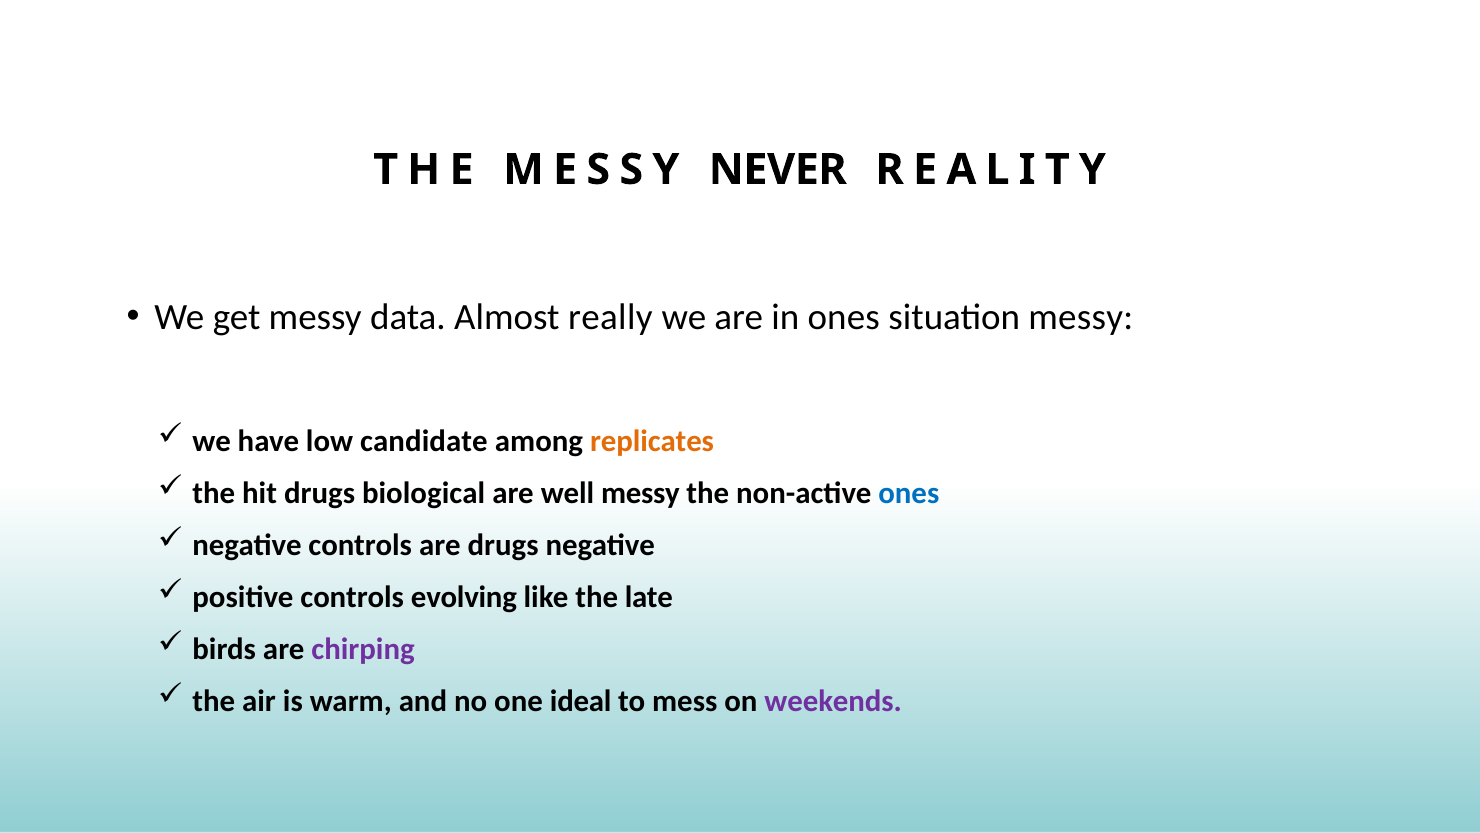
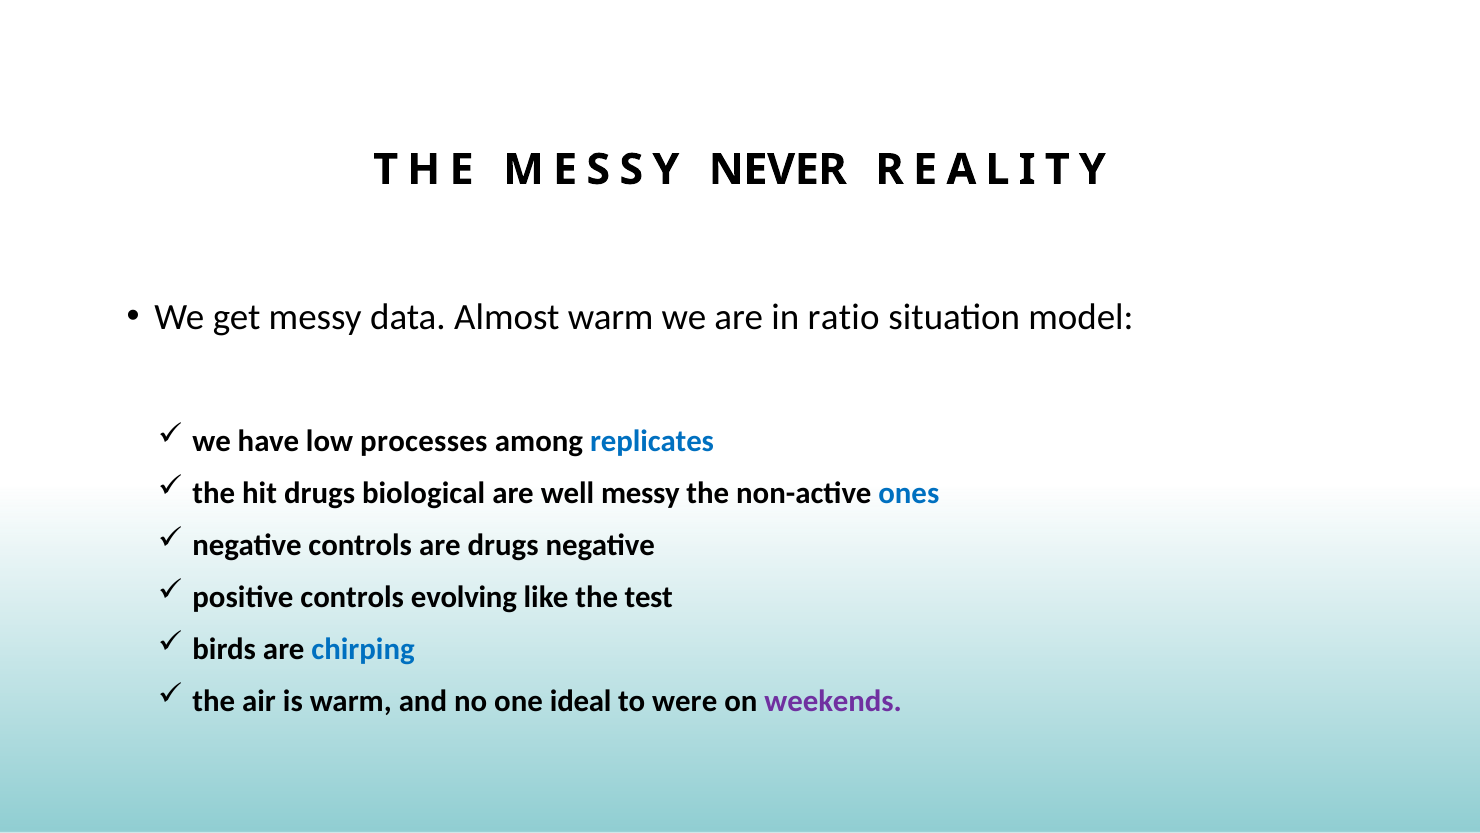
Almost really: really -> warm (611, 317)
in ones: ones -> ratio (844, 317)
situation messy: messy -> model (1081, 317)
candidate: candidate -> processes (424, 441)
replicates colour: orange -> blue (652, 441)
late: late -> test (649, 597)
chirping colour: purple -> blue (363, 649)
mess: mess -> were (685, 701)
